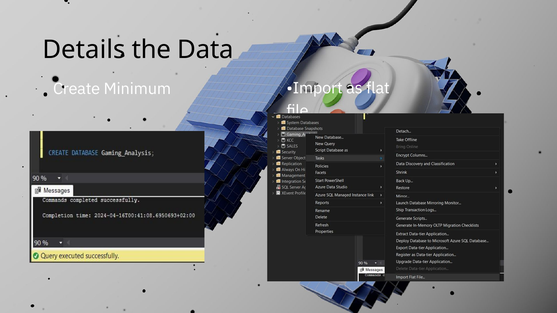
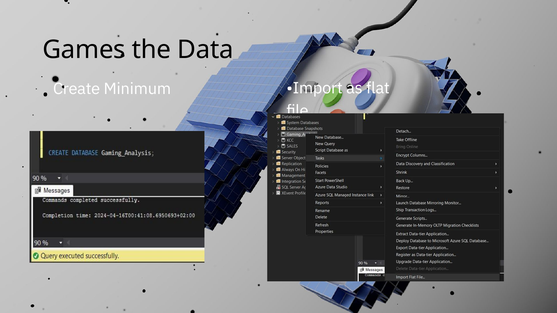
Details: Details -> Games (84, 50)
